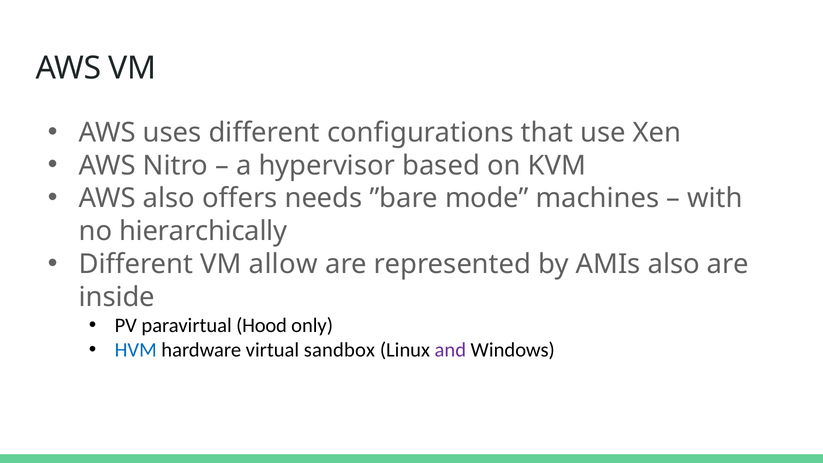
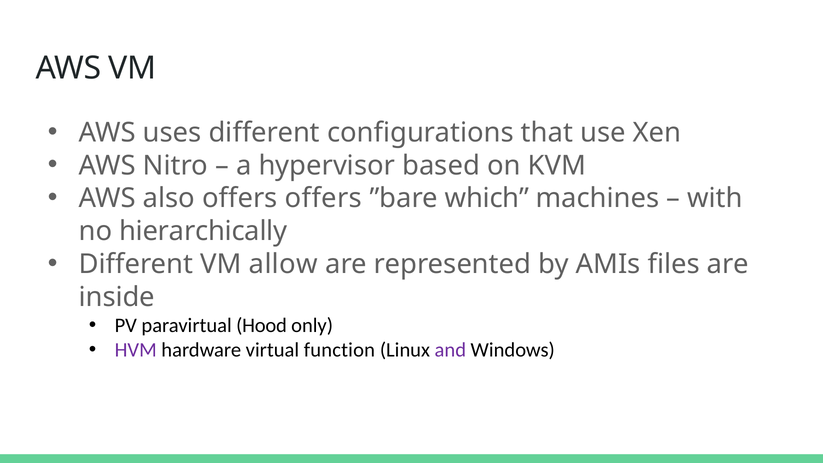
needs: needs -> offers (323, 198)
mode: mode -> which (487, 198)
AMIs also: also -> files (674, 264)
HVM colour: blue -> purple (136, 350)
sandbox: sandbox -> function (339, 350)
